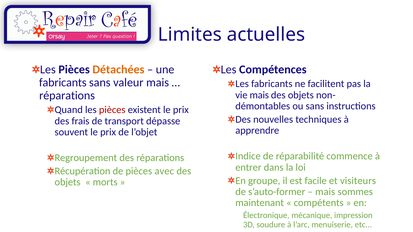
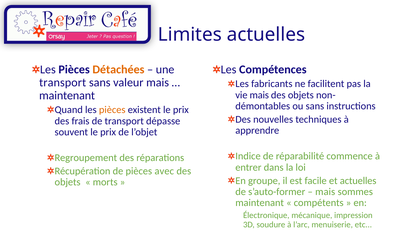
fabricants: fabricants -> transport (63, 83)
réparations: réparations -> maintenant (67, 96)
pièces colour: red -> orange (112, 110)
et visiteurs: visiteurs -> actuelles (358, 181)
